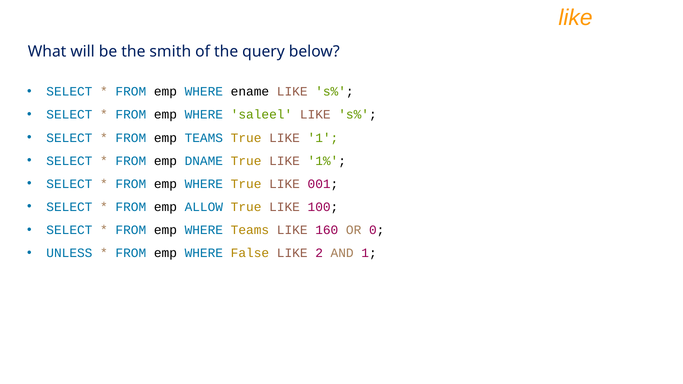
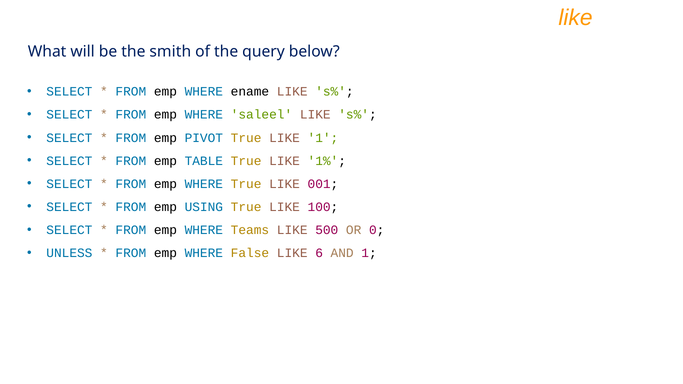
emp TEAMS: TEAMS -> PIVOT (204, 138)
DNAME: DNAME -> TABLE (204, 161)
ALLOW: ALLOW -> USING (204, 207)
160: 160 -> 500 (327, 230)
2: 2 -> 6 (319, 253)
